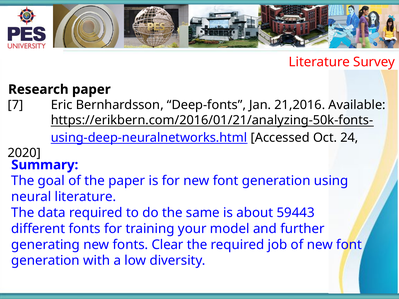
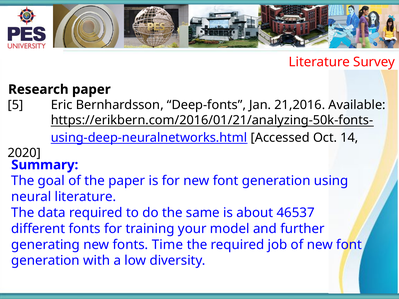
7: 7 -> 5 (15, 105)
24: 24 -> 14 (349, 138)
59443: 59443 -> 46537 (296, 213)
Clear: Clear -> Time (167, 245)
